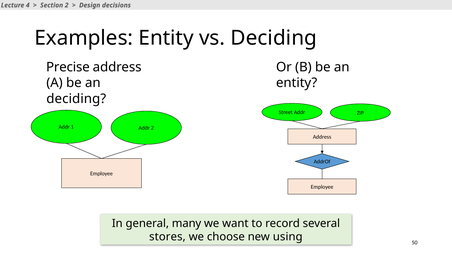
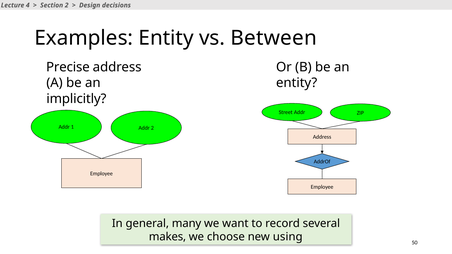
vs Deciding: Deciding -> Between (274, 38)
deciding: deciding -> implicitly (76, 99)
stores: stores -> makes (168, 237)
